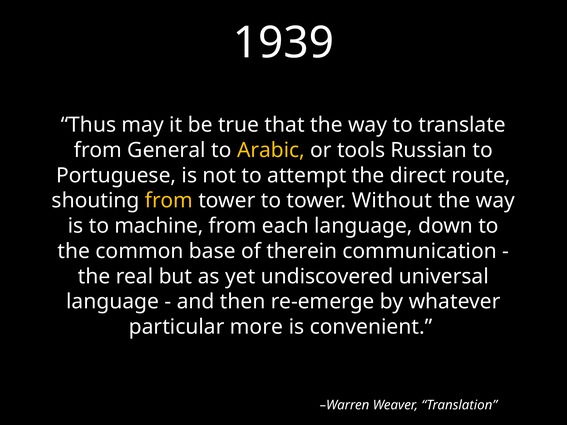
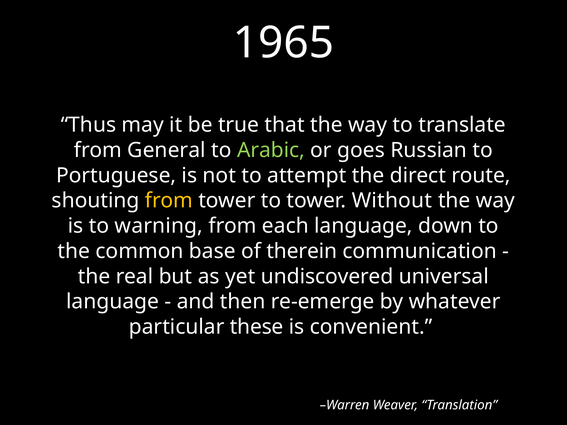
1939: 1939 -> 1965 (283, 43)
Arabic colour: yellow -> light green (271, 150)
tools: tools -> goes (361, 150)
machine: machine -> warning (159, 226)
more: more -> these (257, 327)
